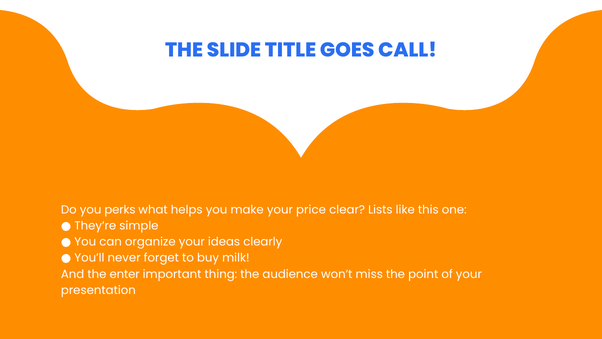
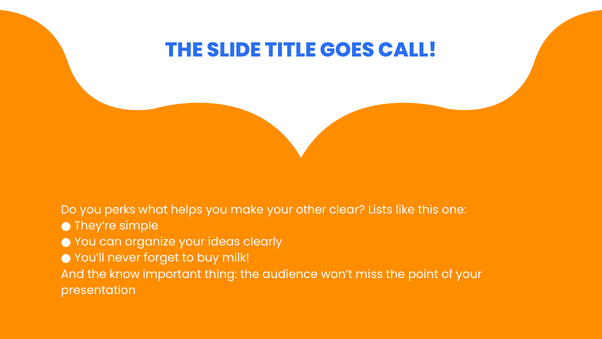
price: price -> other (311, 209)
enter: enter -> know (125, 274)
